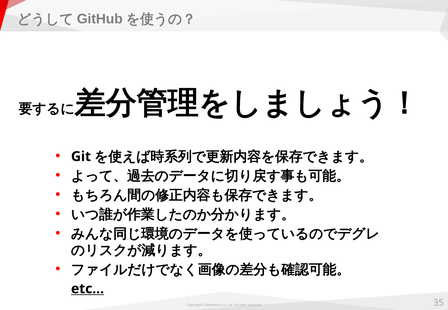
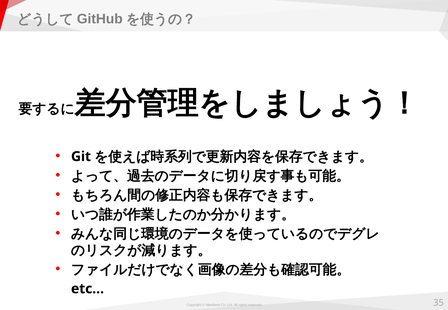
etc… underline: present -> none (88, 289)
